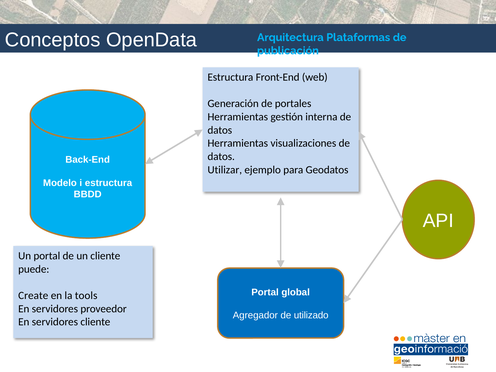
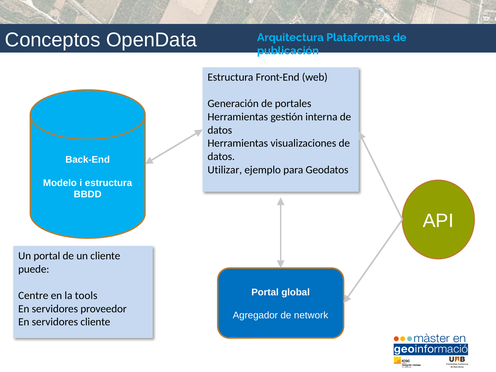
Create: Create -> Centre (33, 296)
utilizado: utilizado -> network (311, 315)
